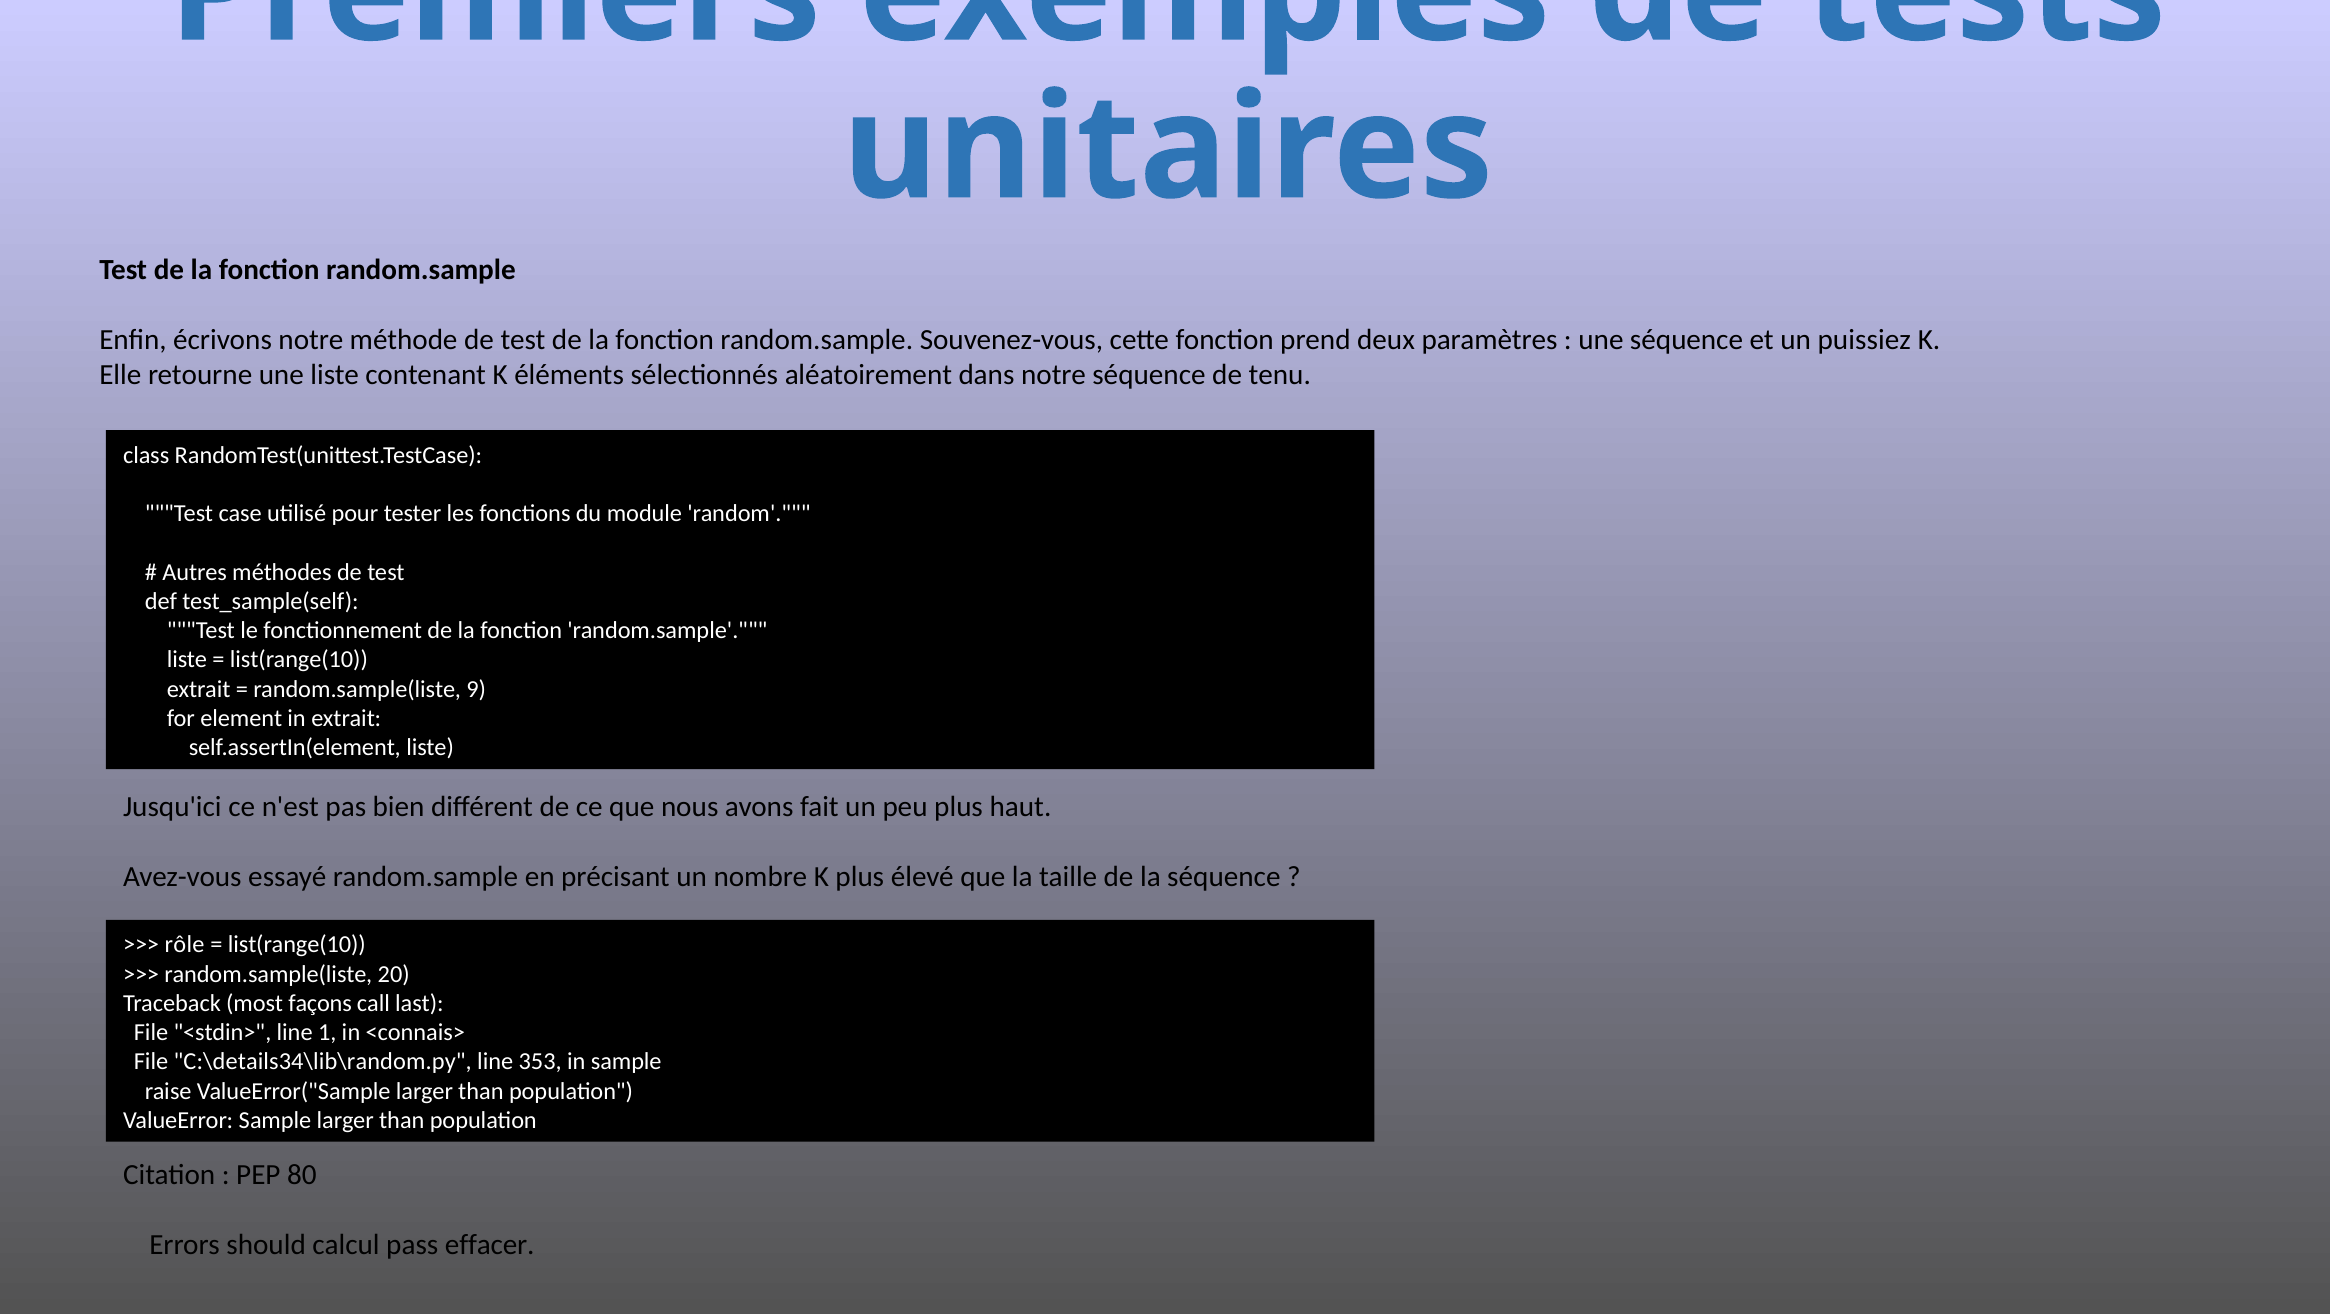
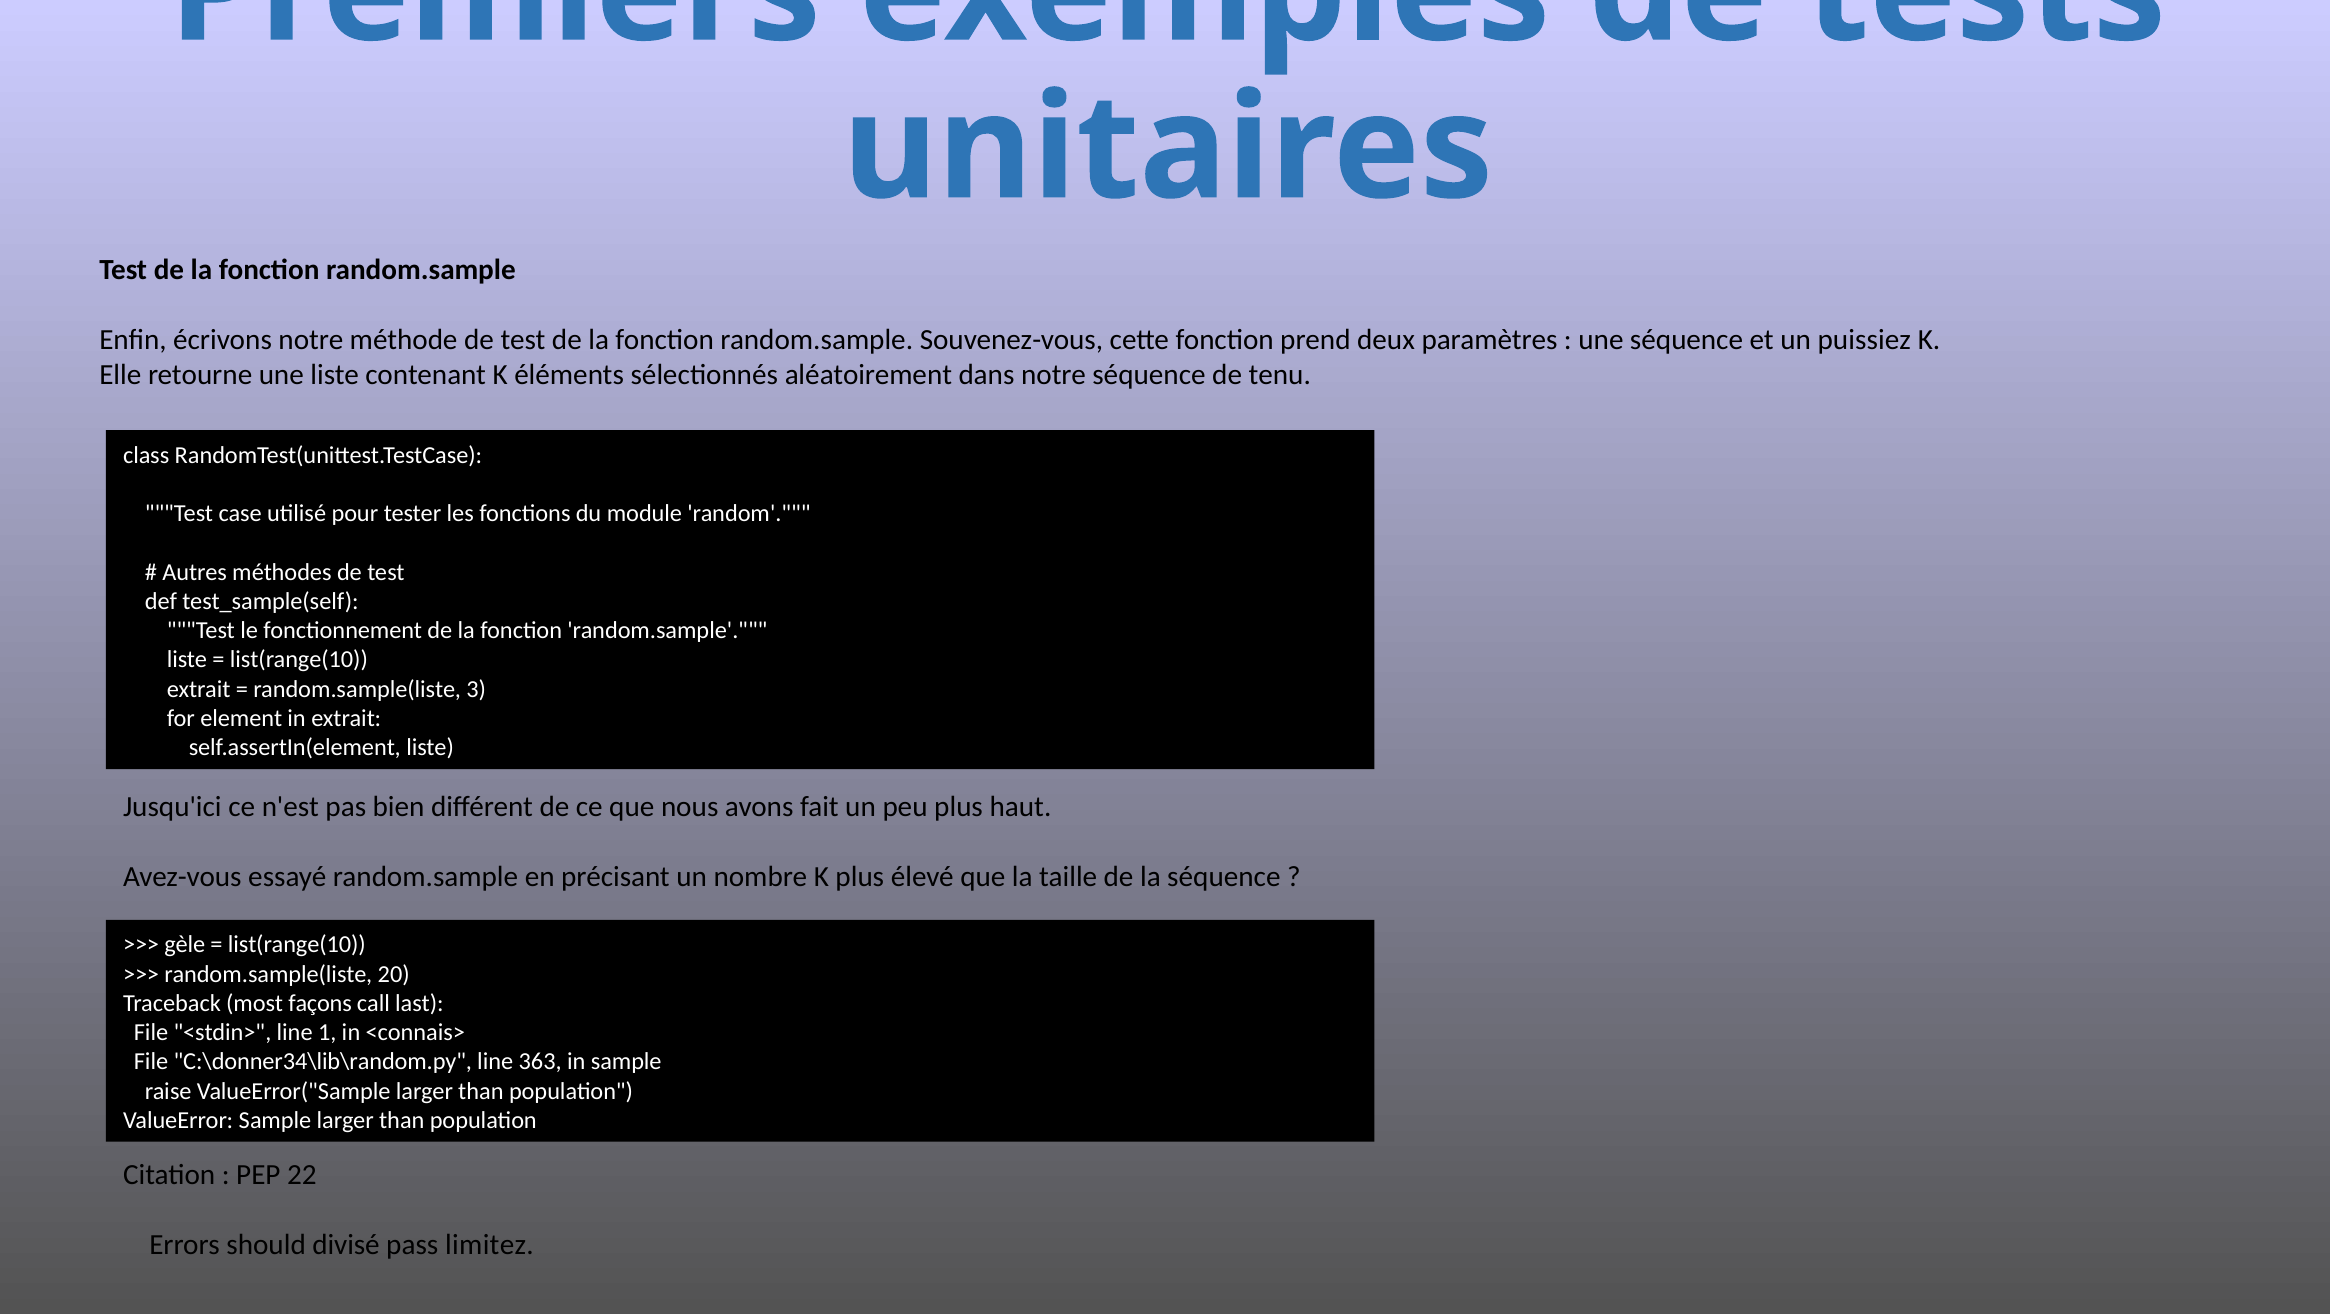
9: 9 -> 3 (476, 689)
rôle: rôle -> gèle (185, 945)
C:\details34\lib\random.py: C:\details34\lib\random.py -> C:\donner34\lib\random.py (323, 1062)
353: 353 -> 363 (540, 1062)
80: 80 -> 22 (302, 1175)
calcul: calcul -> divisé (346, 1245)
effacer: effacer -> limitez (489, 1245)
